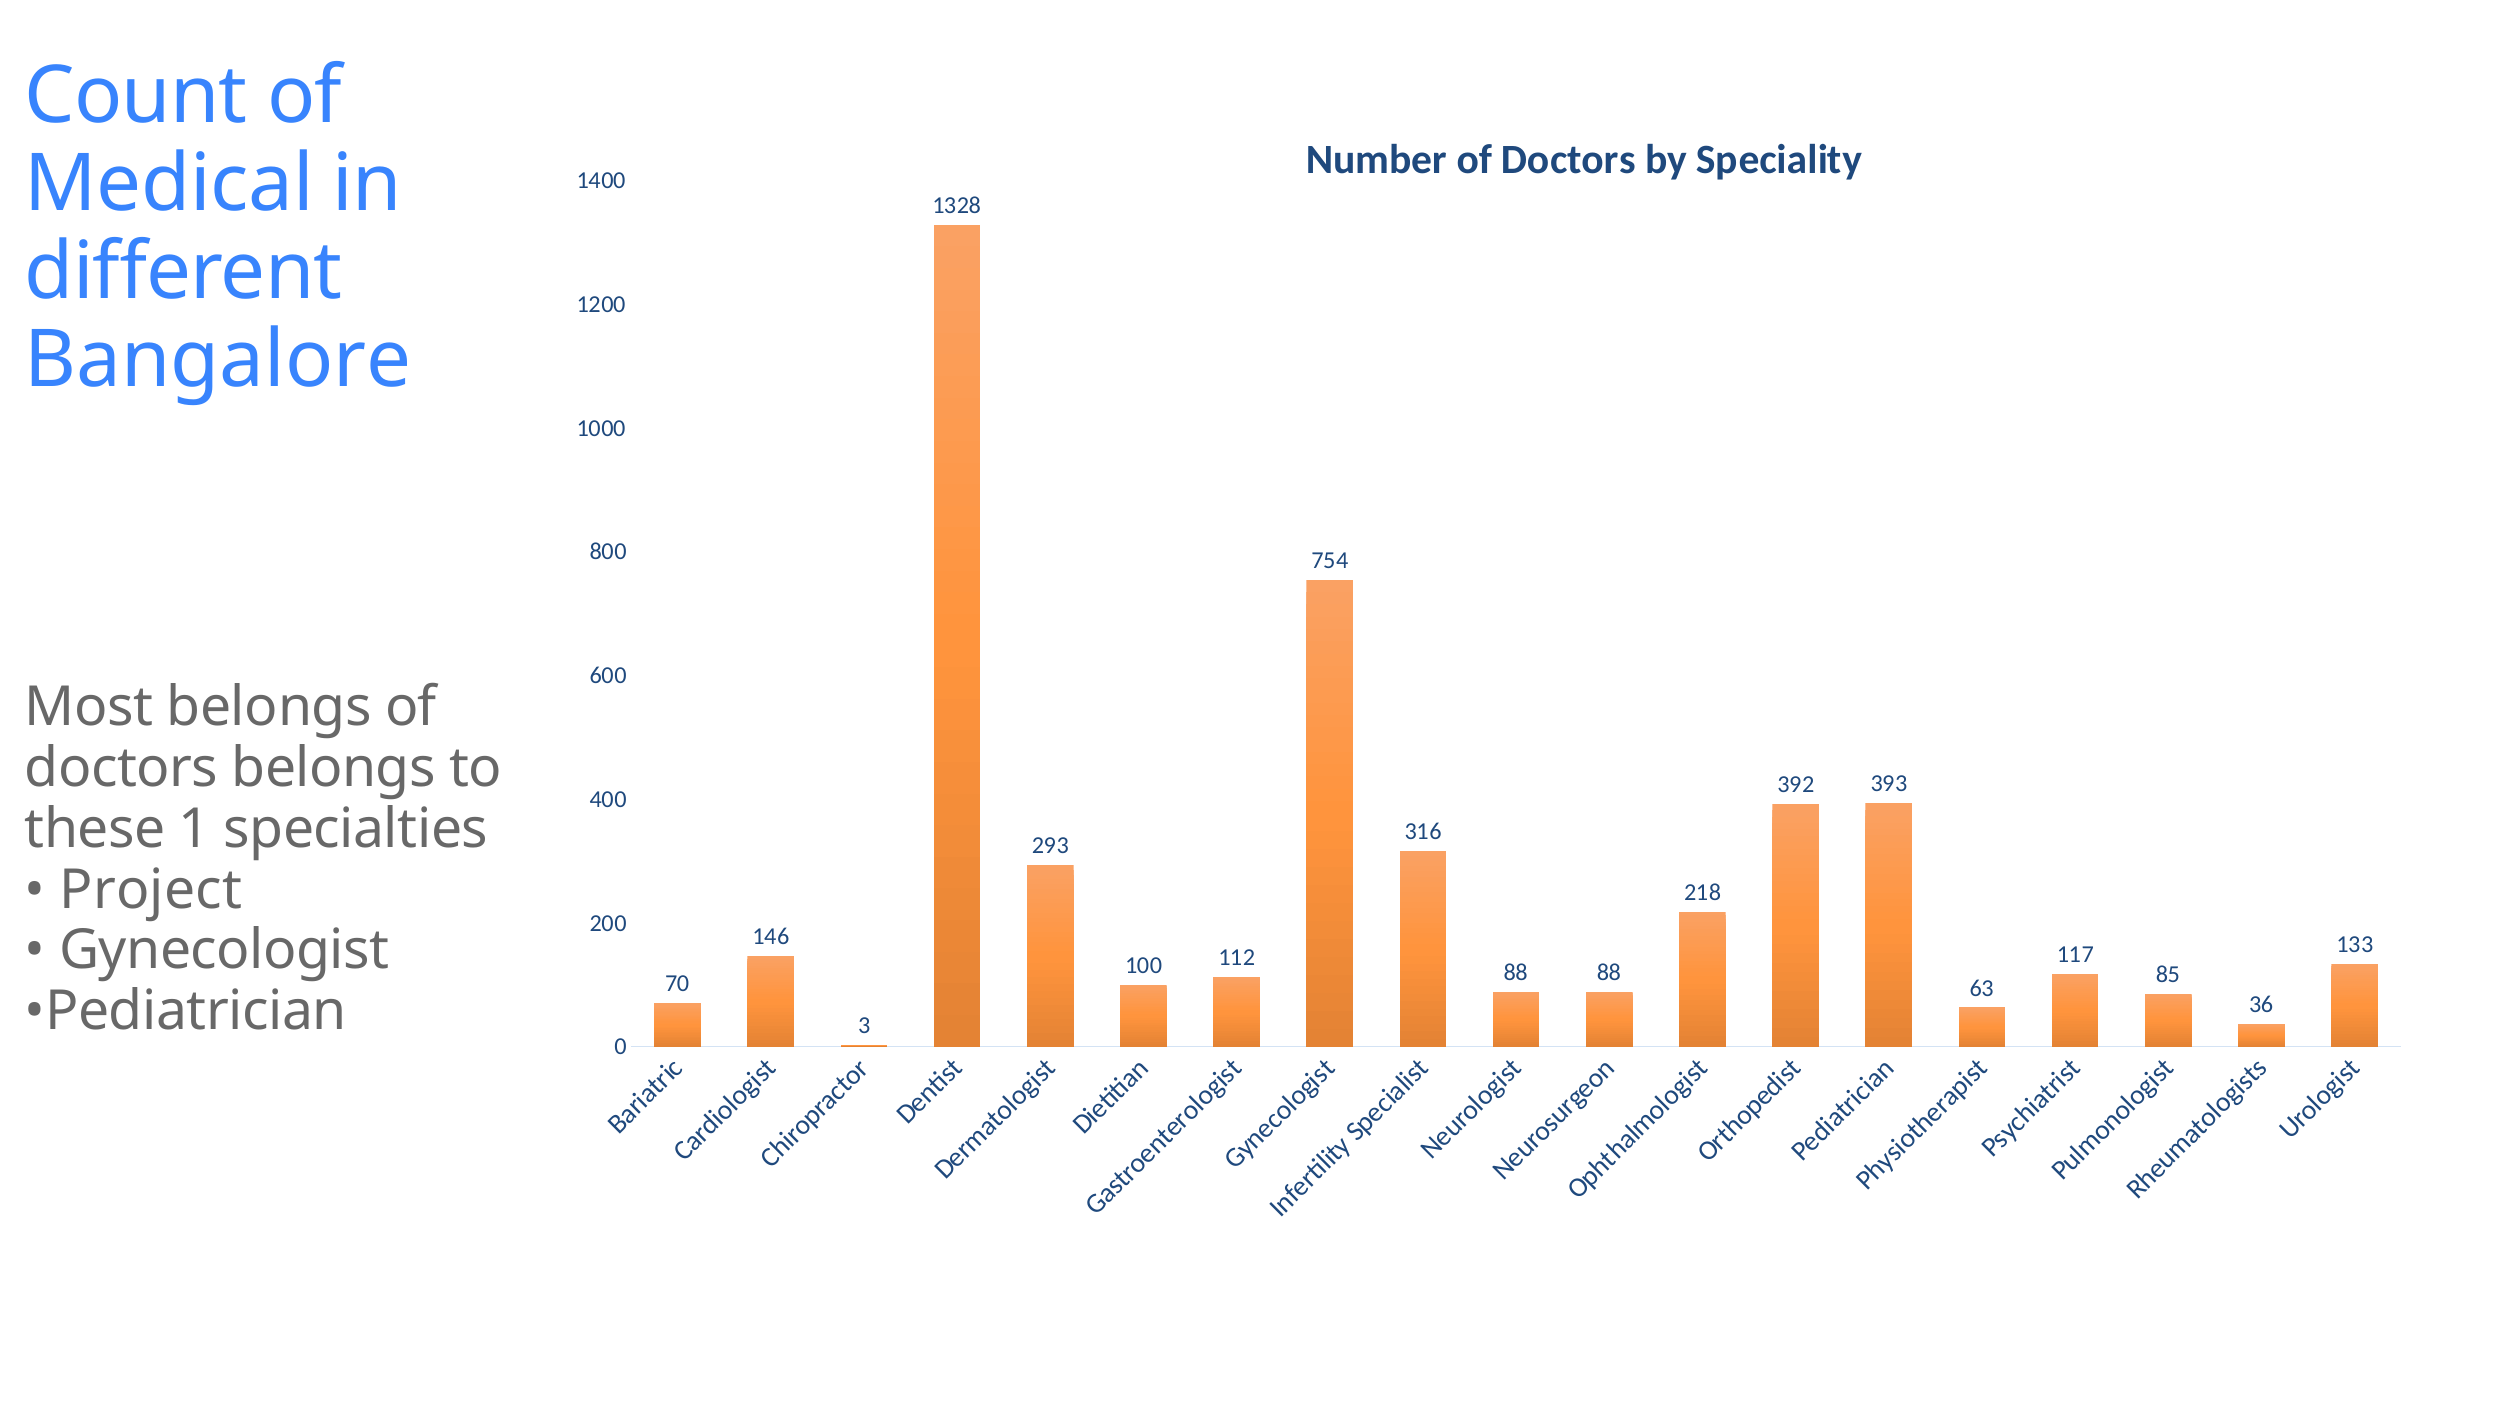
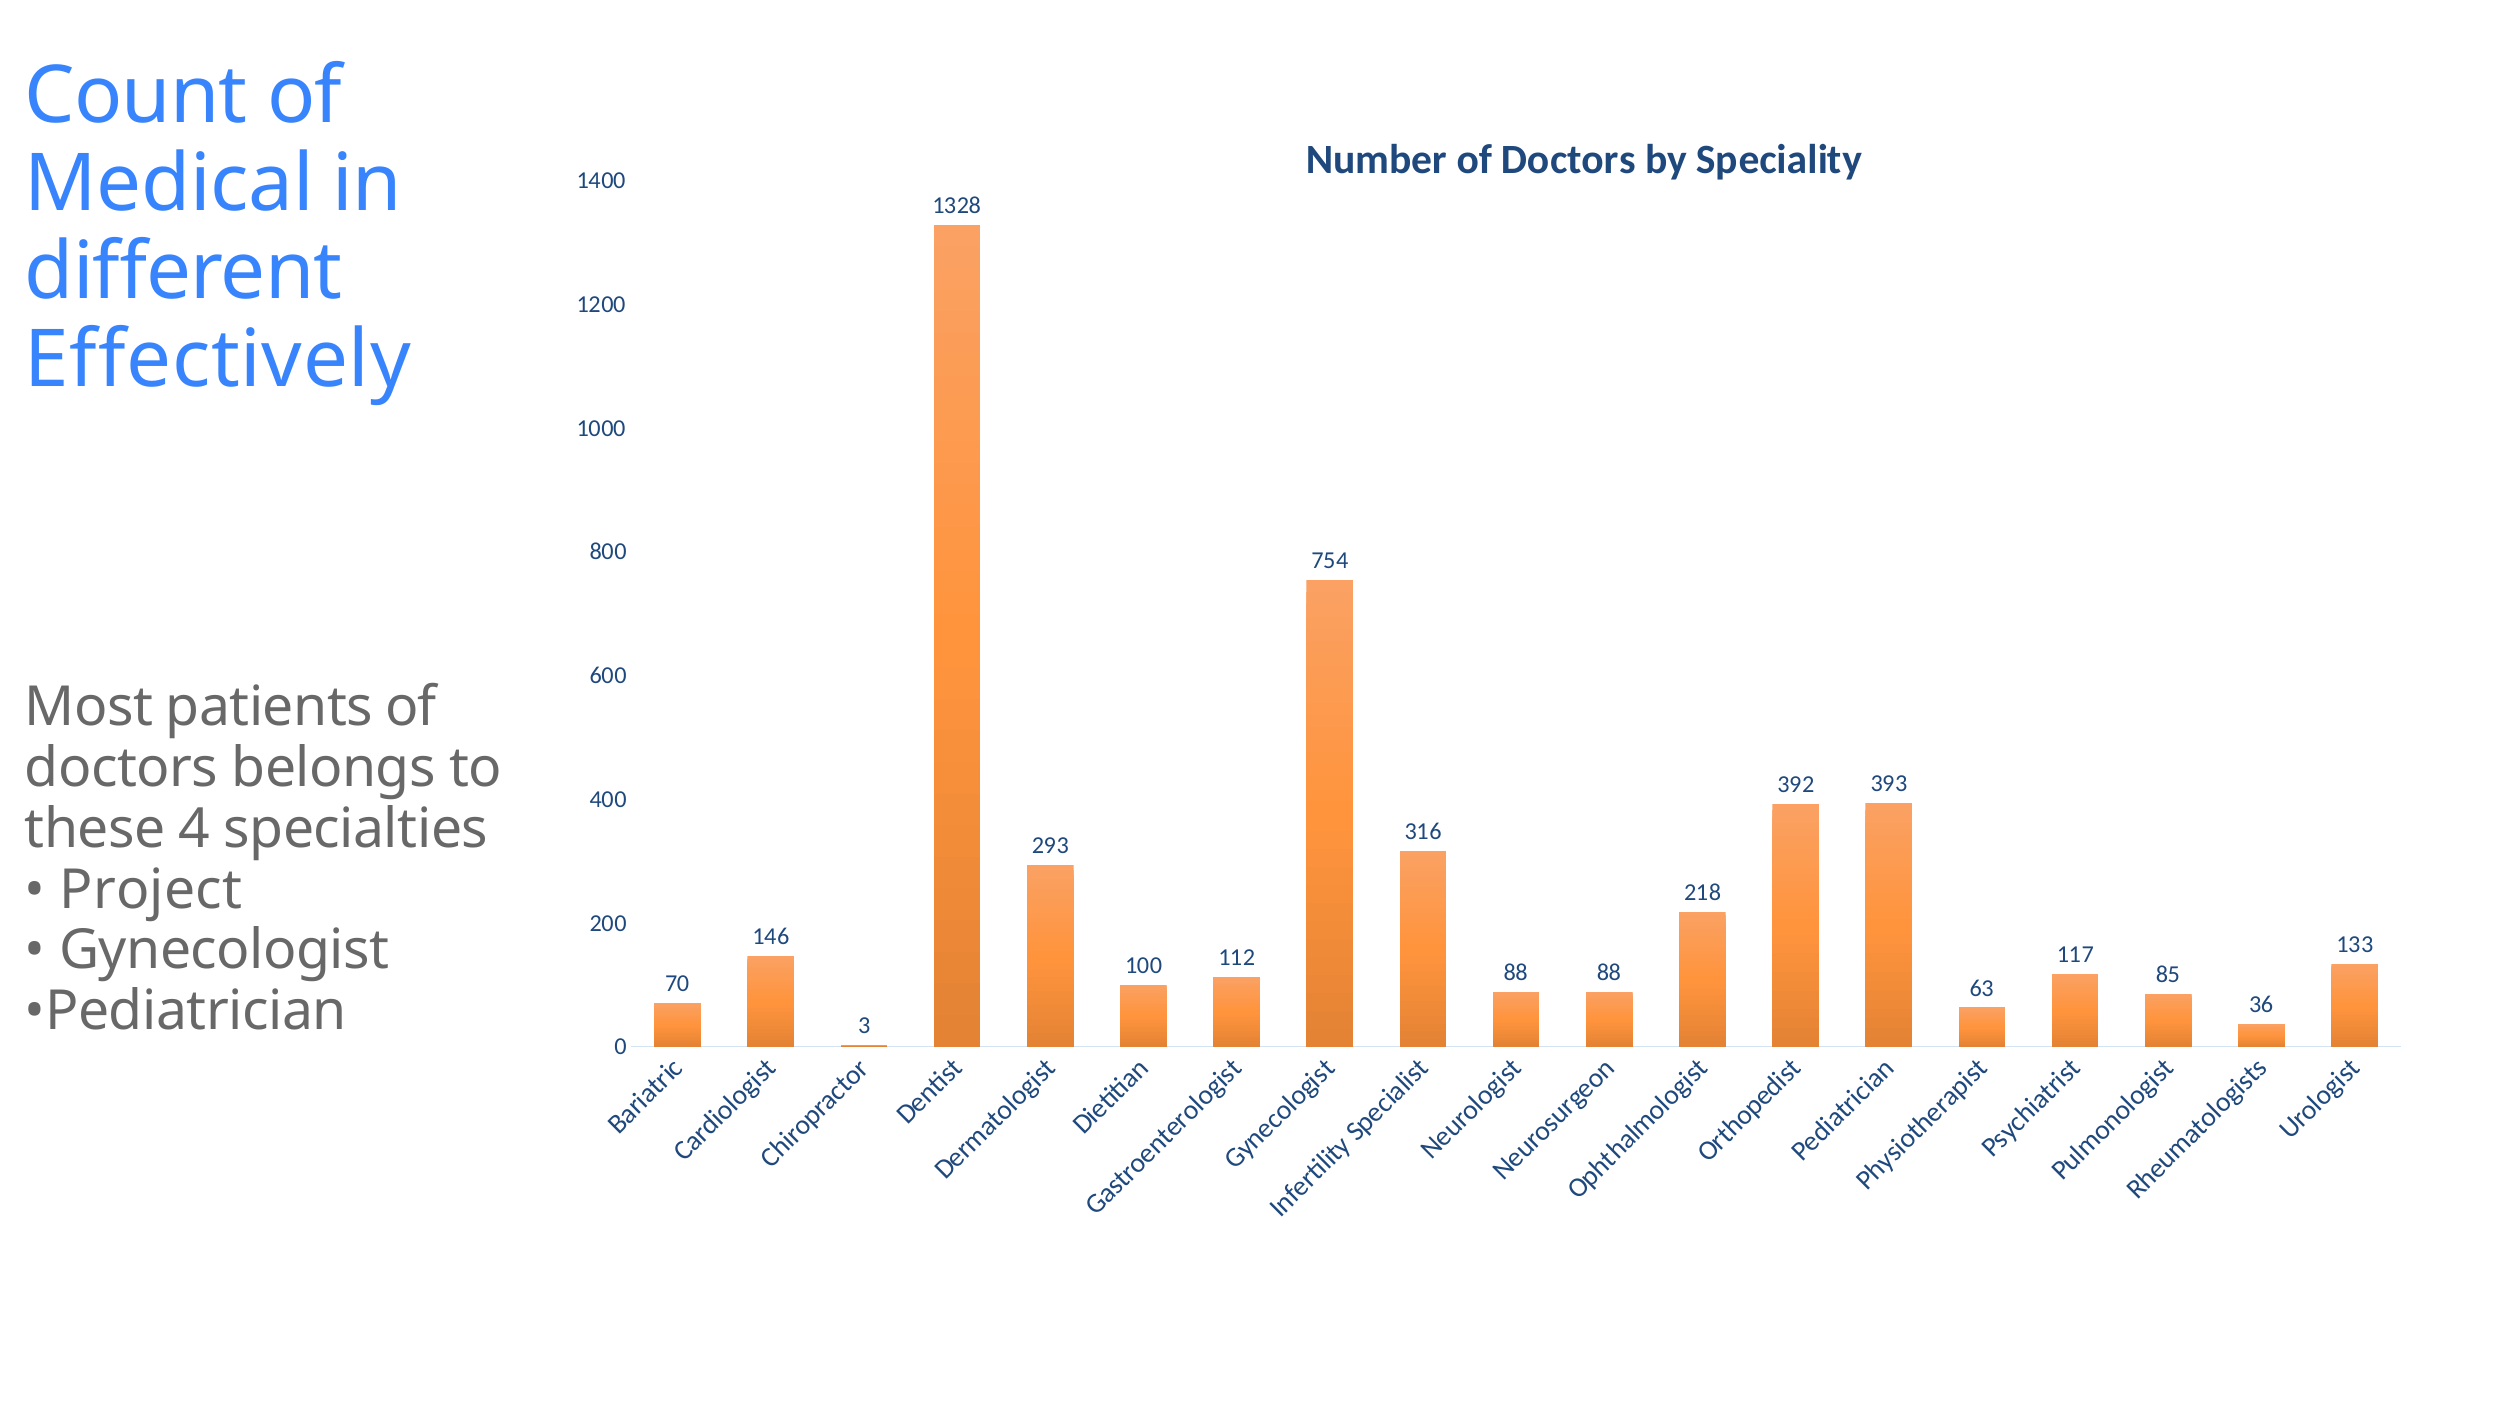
Bangalore: Bangalore -> Effectively (218, 360)
Most belongs: belongs -> patients (269, 707)
1: 1 -> 4 (195, 829)
